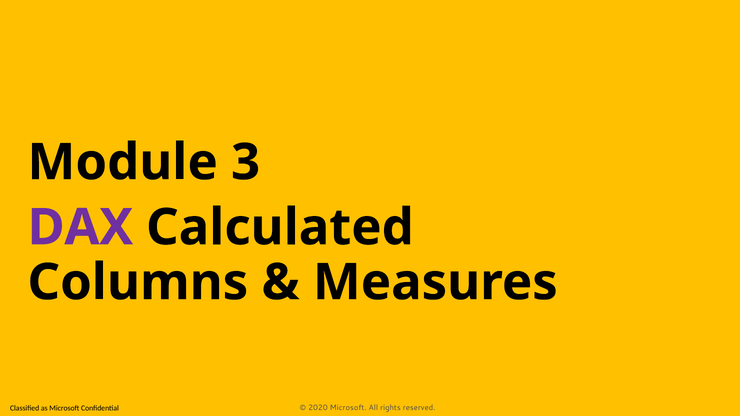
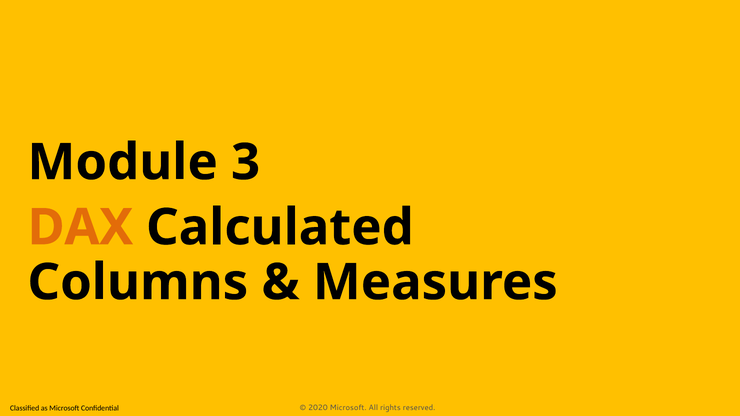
DAX colour: purple -> orange (80, 228)
